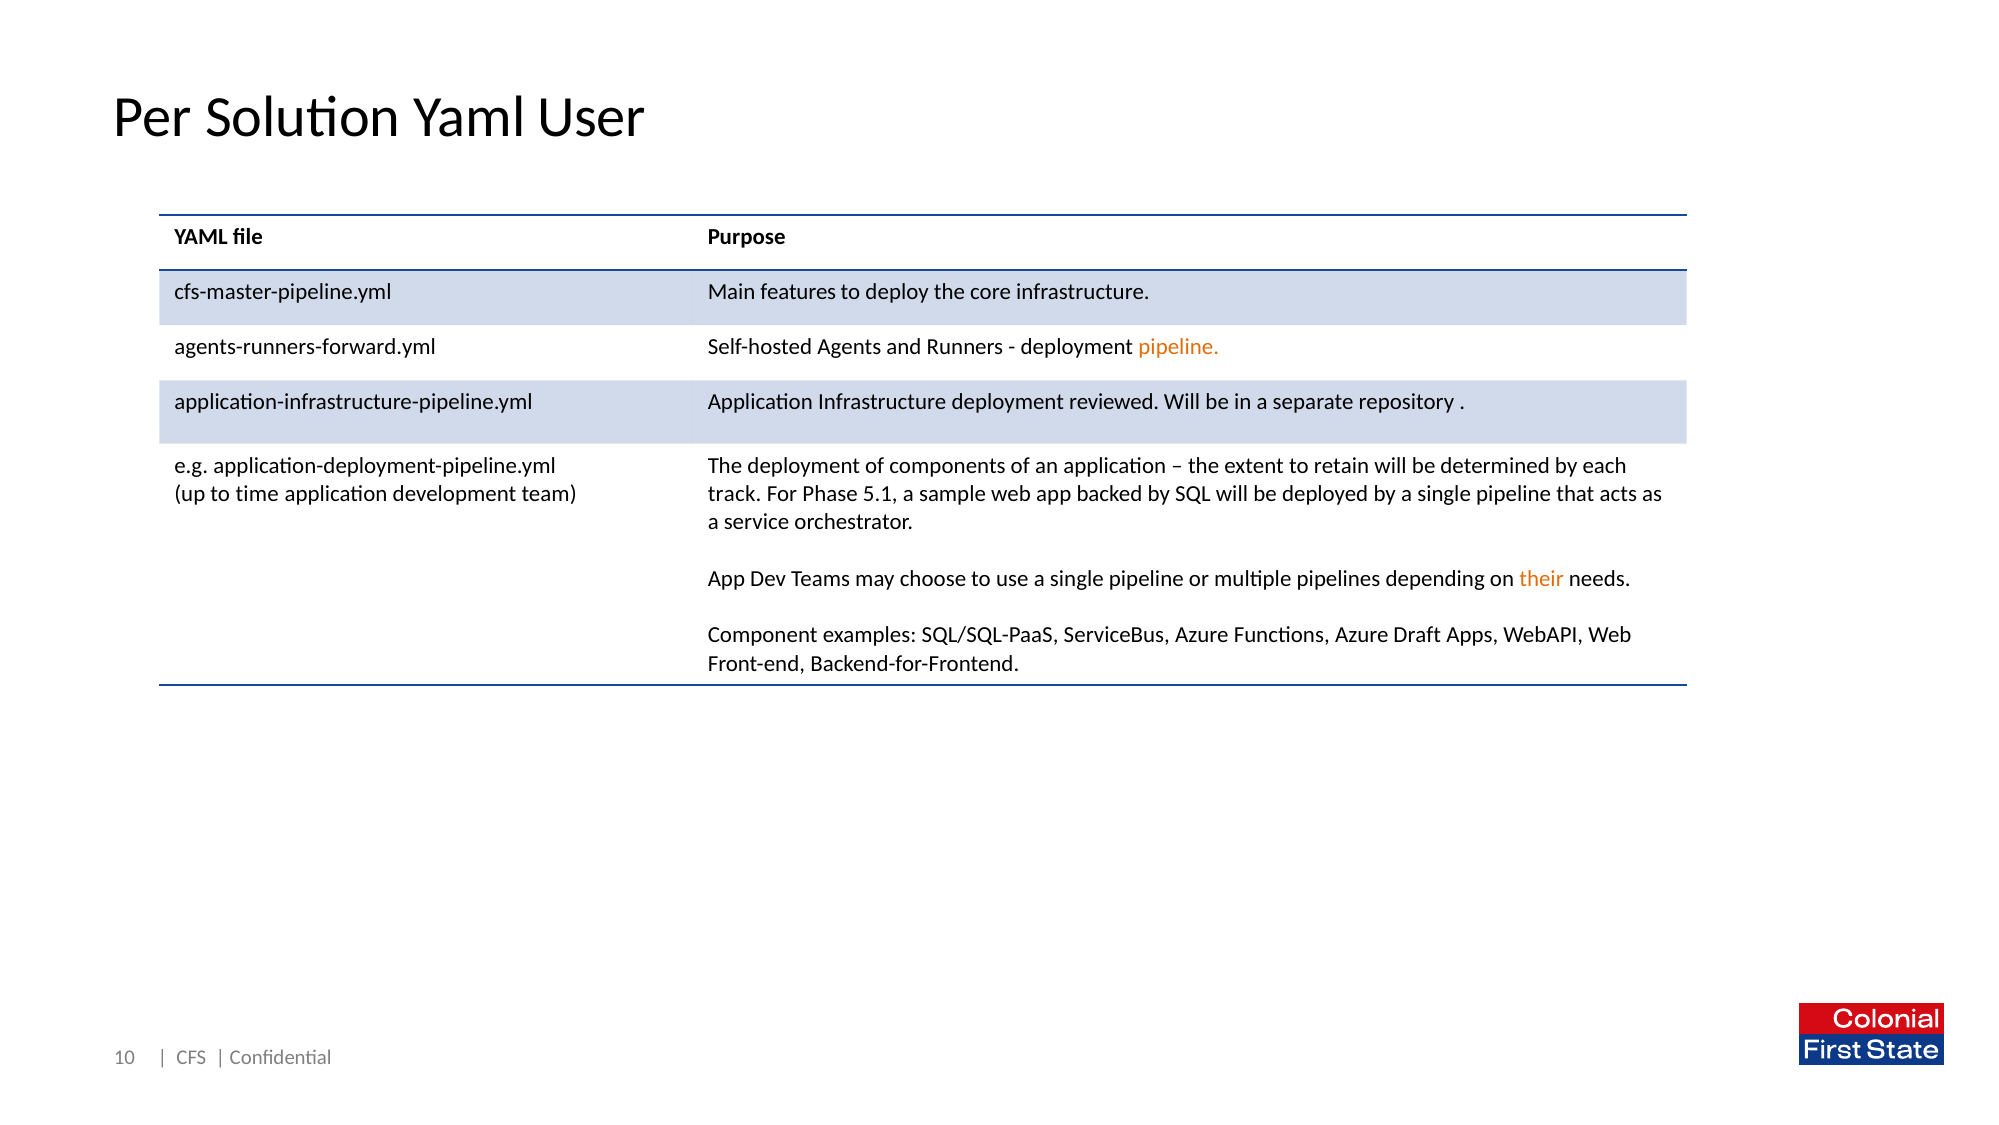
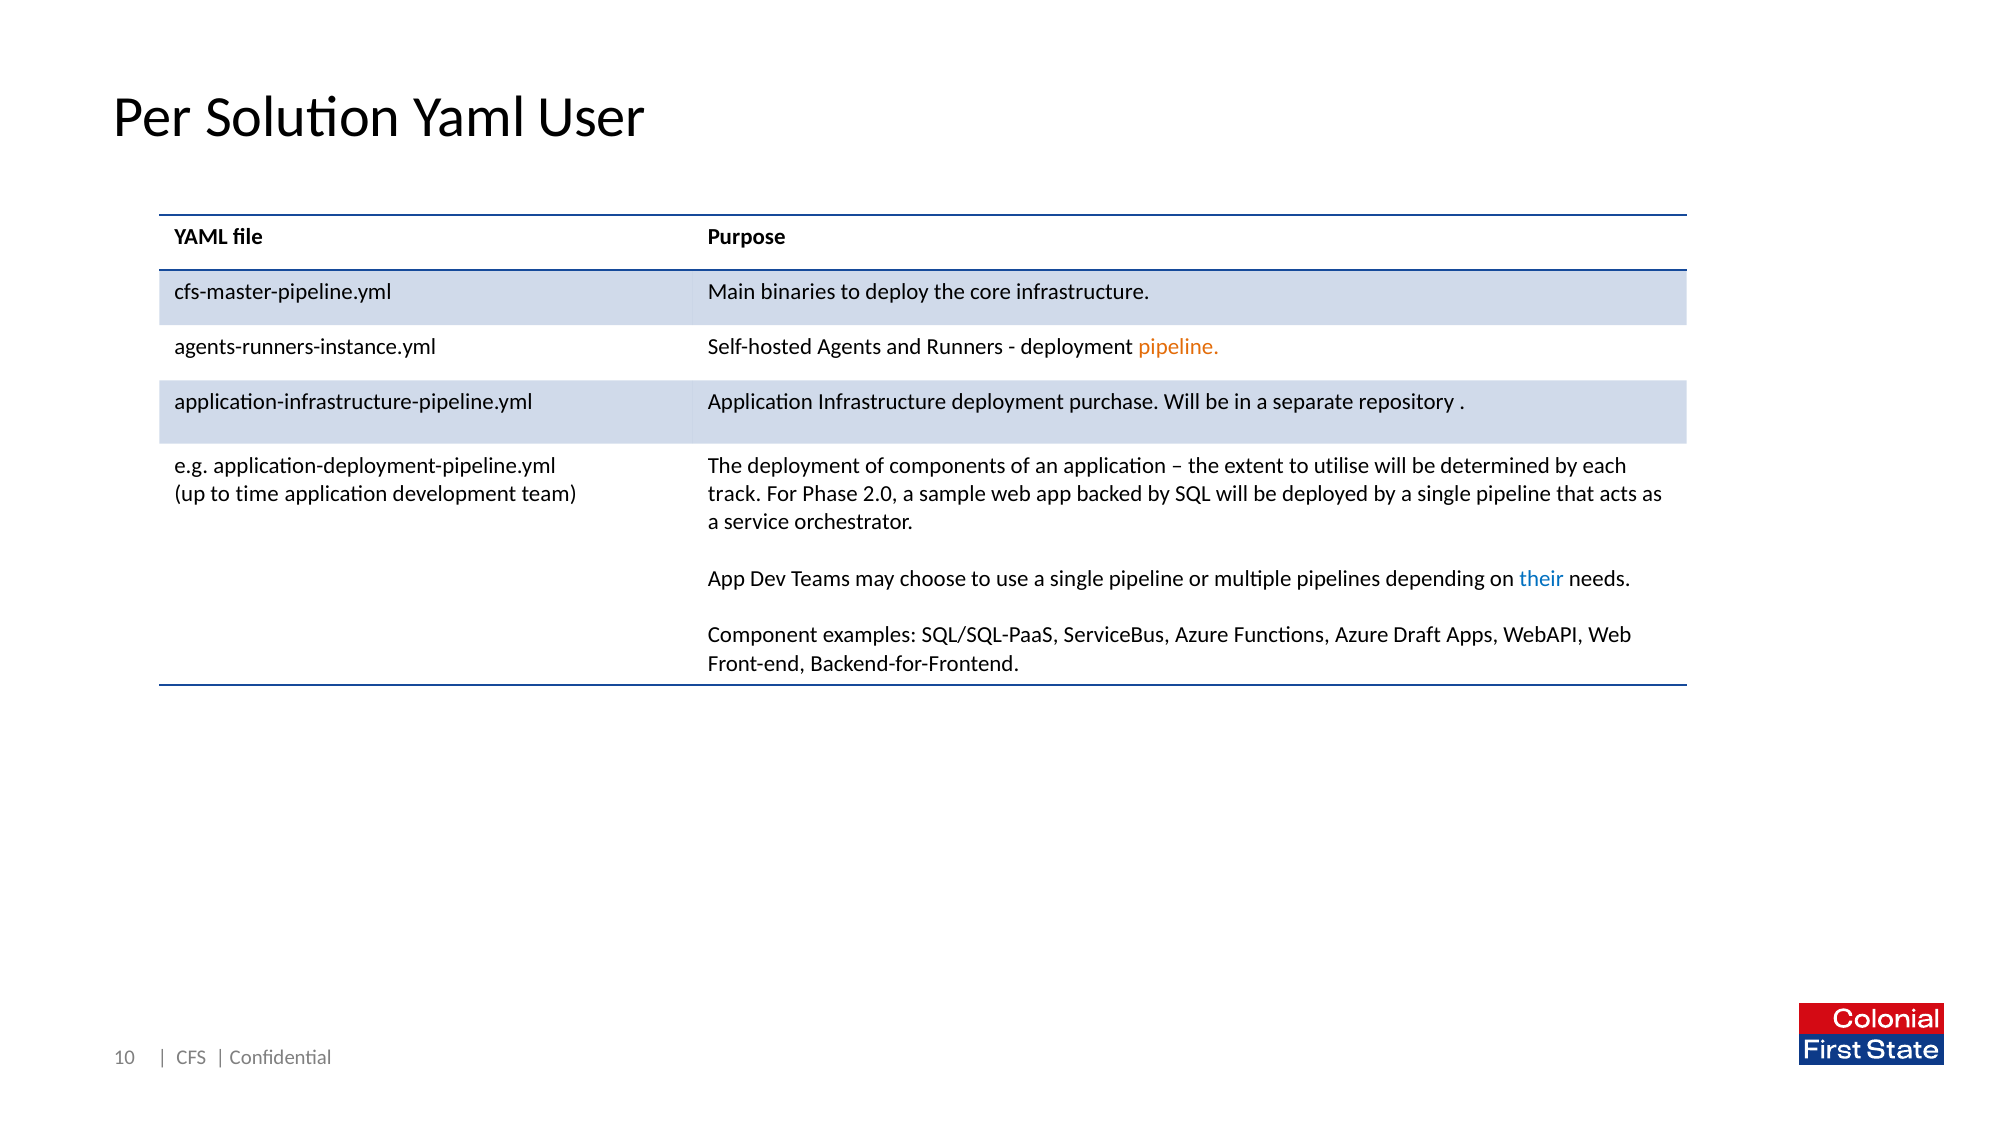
features: features -> binaries (798, 292)
agents-runners-forward.yml: agents-runners-forward.yml -> agents-runners-instance.yml (305, 347)
reviewed: reviewed -> purchase (1114, 402)
retain: retain -> utilise (1341, 465)
5.1: 5.1 -> 2.0 (880, 494)
their colour: orange -> blue (1542, 579)
